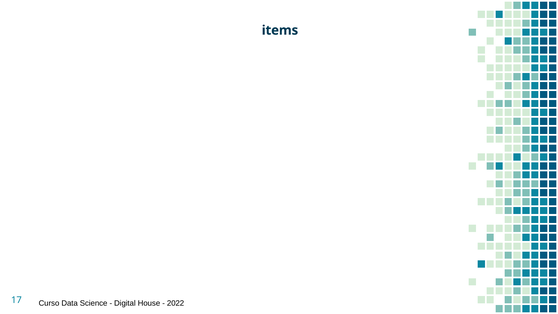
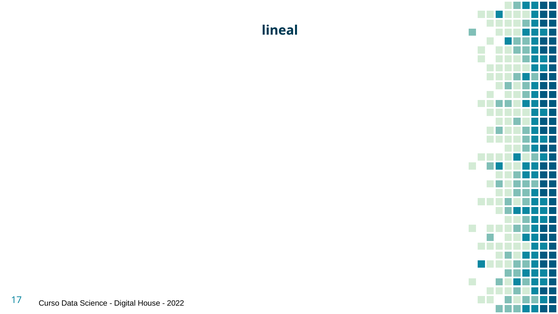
items: items -> lineal (280, 30)
